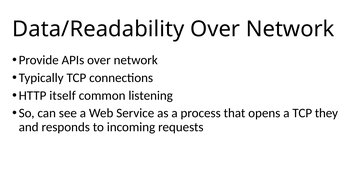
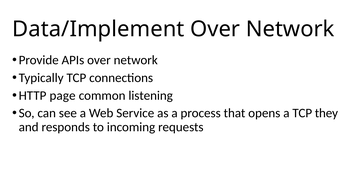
Data/Readability: Data/Readability -> Data/Implement (98, 29)
itself: itself -> page (63, 96)
